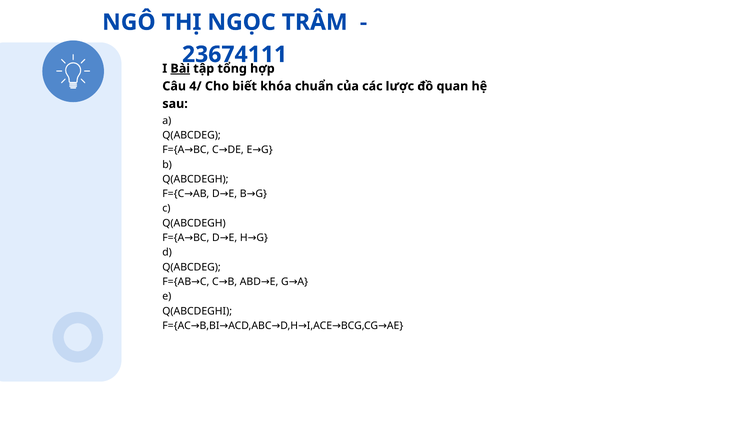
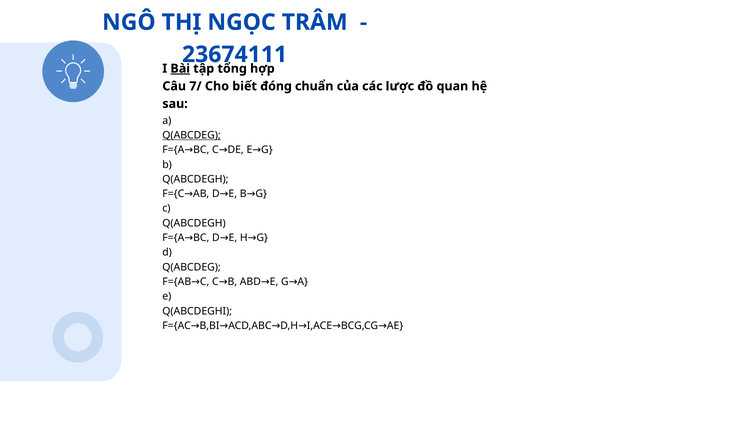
4/: 4/ -> 7/ (195, 86)
khóa: khóa -> đóng (276, 86)
Q(ABCDEG underline: none -> present (192, 135)
